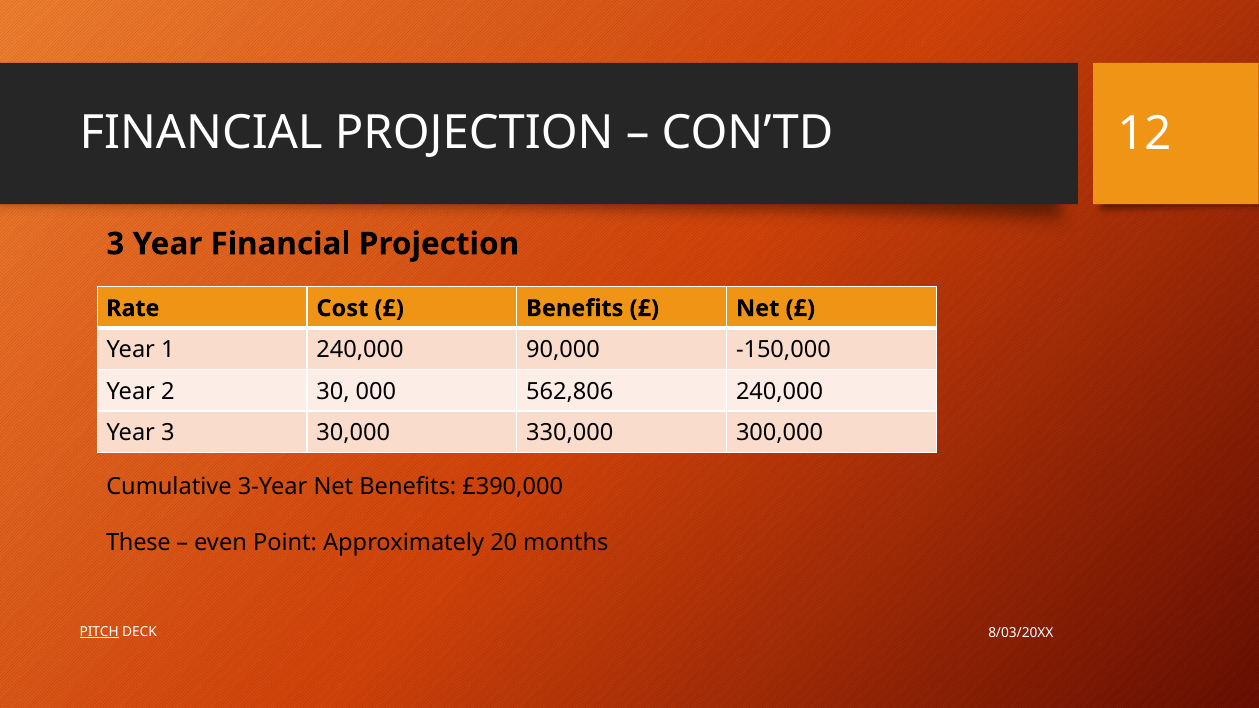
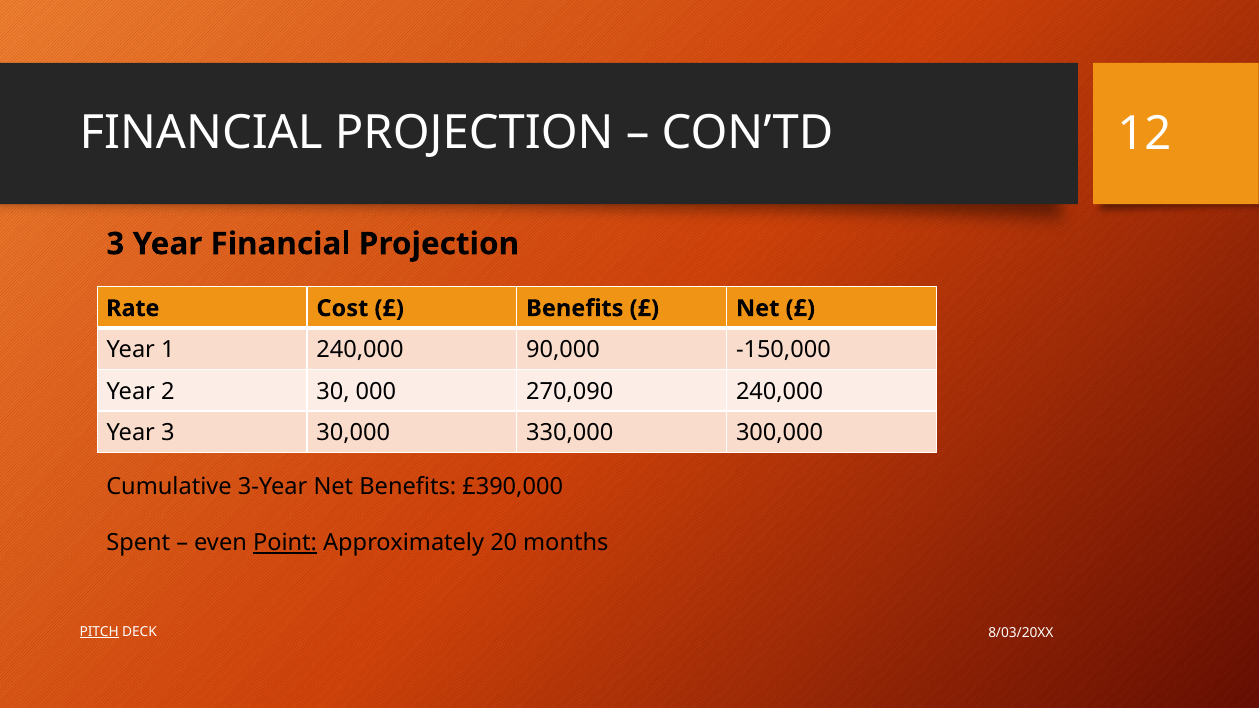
562,806: 562,806 -> 270,090 (570, 392)
These: These -> Spent (138, 543)
Point underline: none -> present (285, 543)
